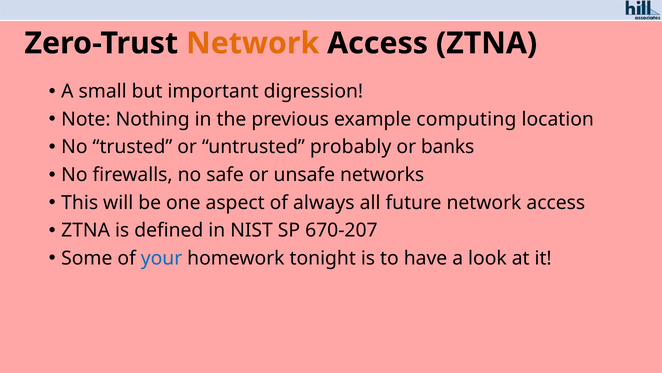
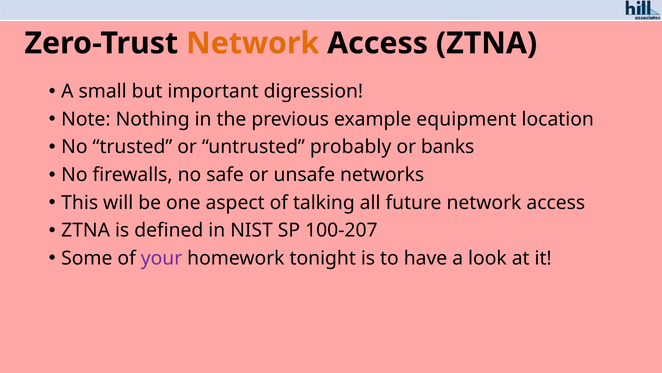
computing: computing -> equipment (466, 119)
always: always -> talking (324, 202)
670-207: 670-207 -> 100-207 (341, 230)
your colour: blue -> purple (162, 258)
